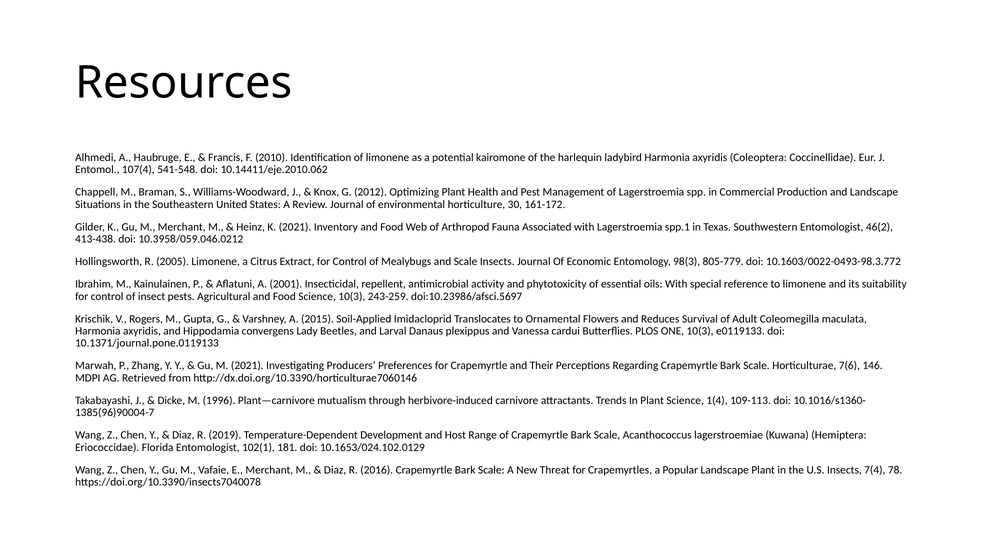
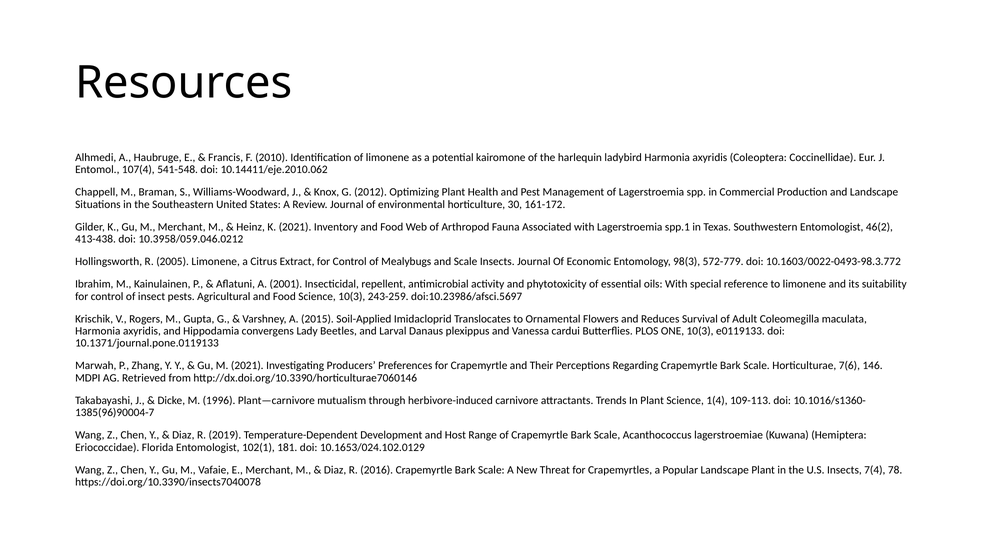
805-779: 805-779 -> 572-779 (723, 261)
